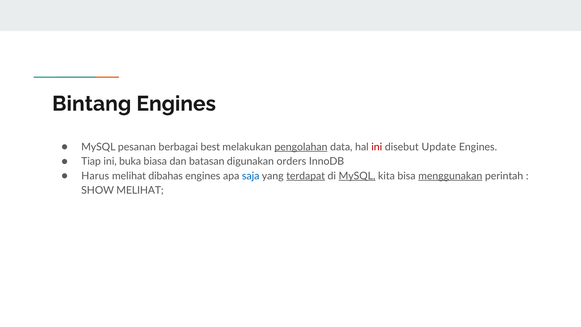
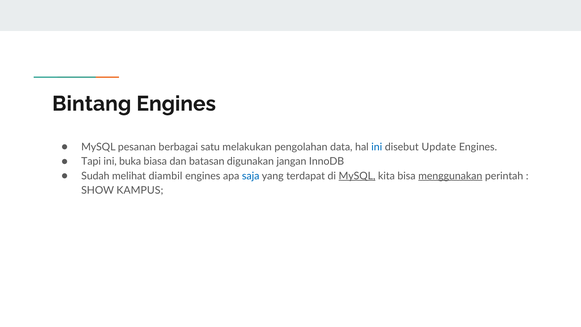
best: best -> satu (210, 147)
pengolahan underline: present -> none (301, 147)
ini colour: red -> blue (377, 147)
Tiap: Tiap -> Tapi (91, 161)
orders: orders -> jangan (291, 161)
Harus: Harus -> Sudah (95, 176)
dibahas: dibahas -> diambil (165, 176)
terdapat underline: present -> none (306, 176)
SHOW MELIHAT: MELIHAT -> KAMPUS (140, 190)
